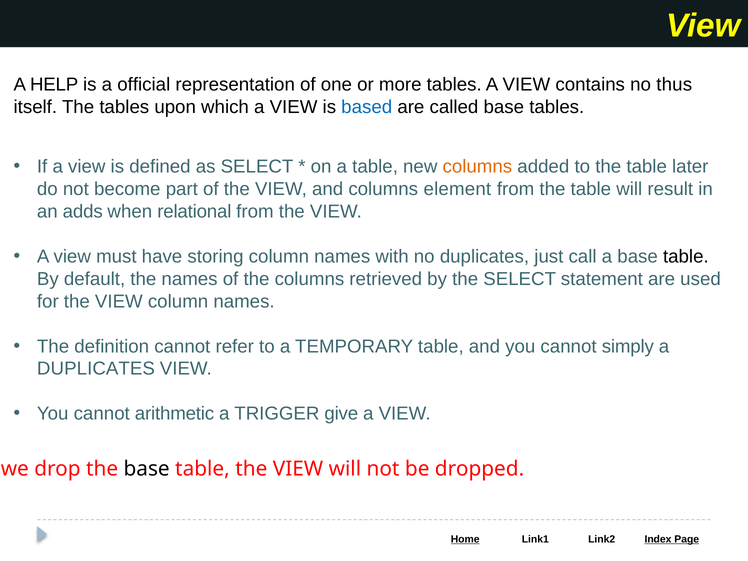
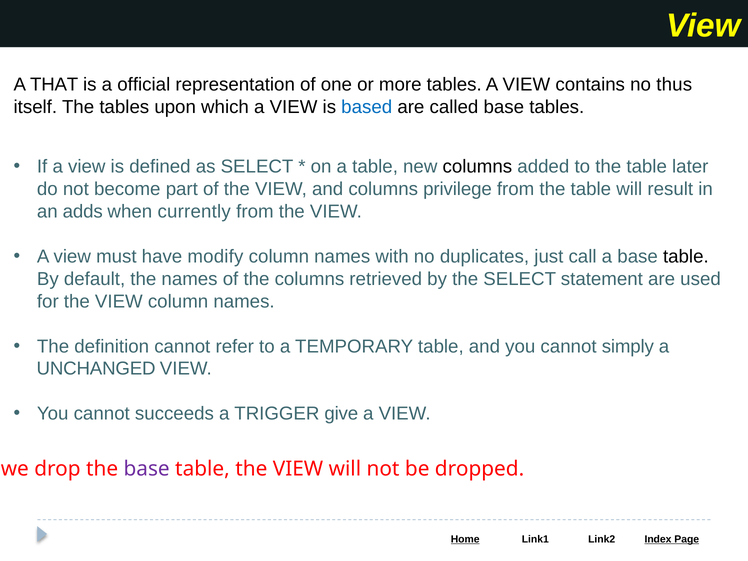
HELP: HELP -> THAT (54, 85)
columns colour: orange -> black (477, 167)
element: element -> privilege (458, 189)
relational: relational -> currently (194, 212)
storing: storing -> modify (215, 257)
DUPLICATES: DUPLICATES -> UNCHANGED (96, 369)
arithmetic: arithmetic -> succeeds (174, 414)
base colour: black -> purple (147, 469)
